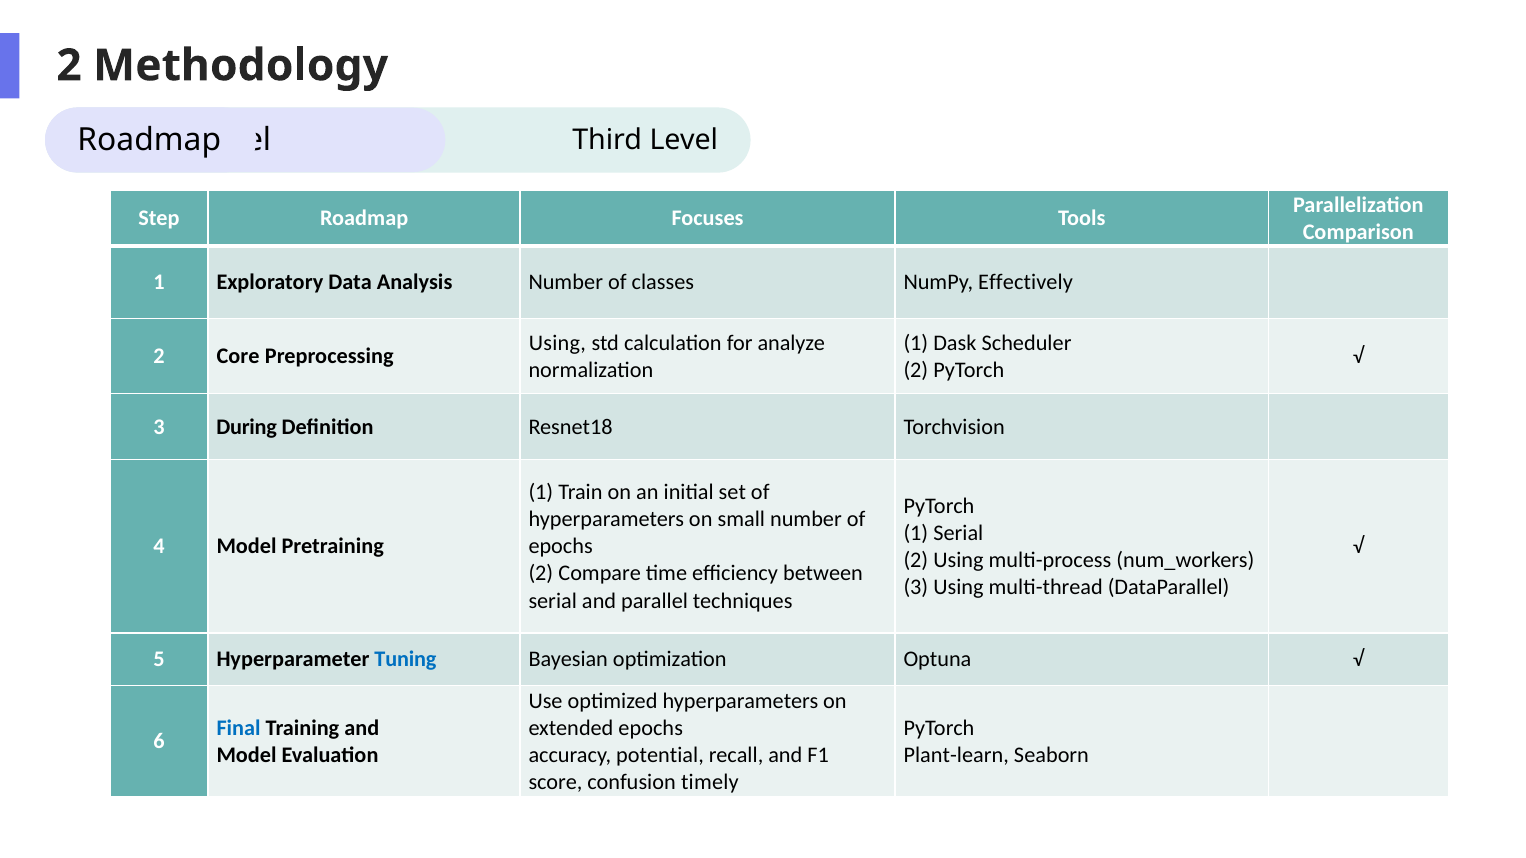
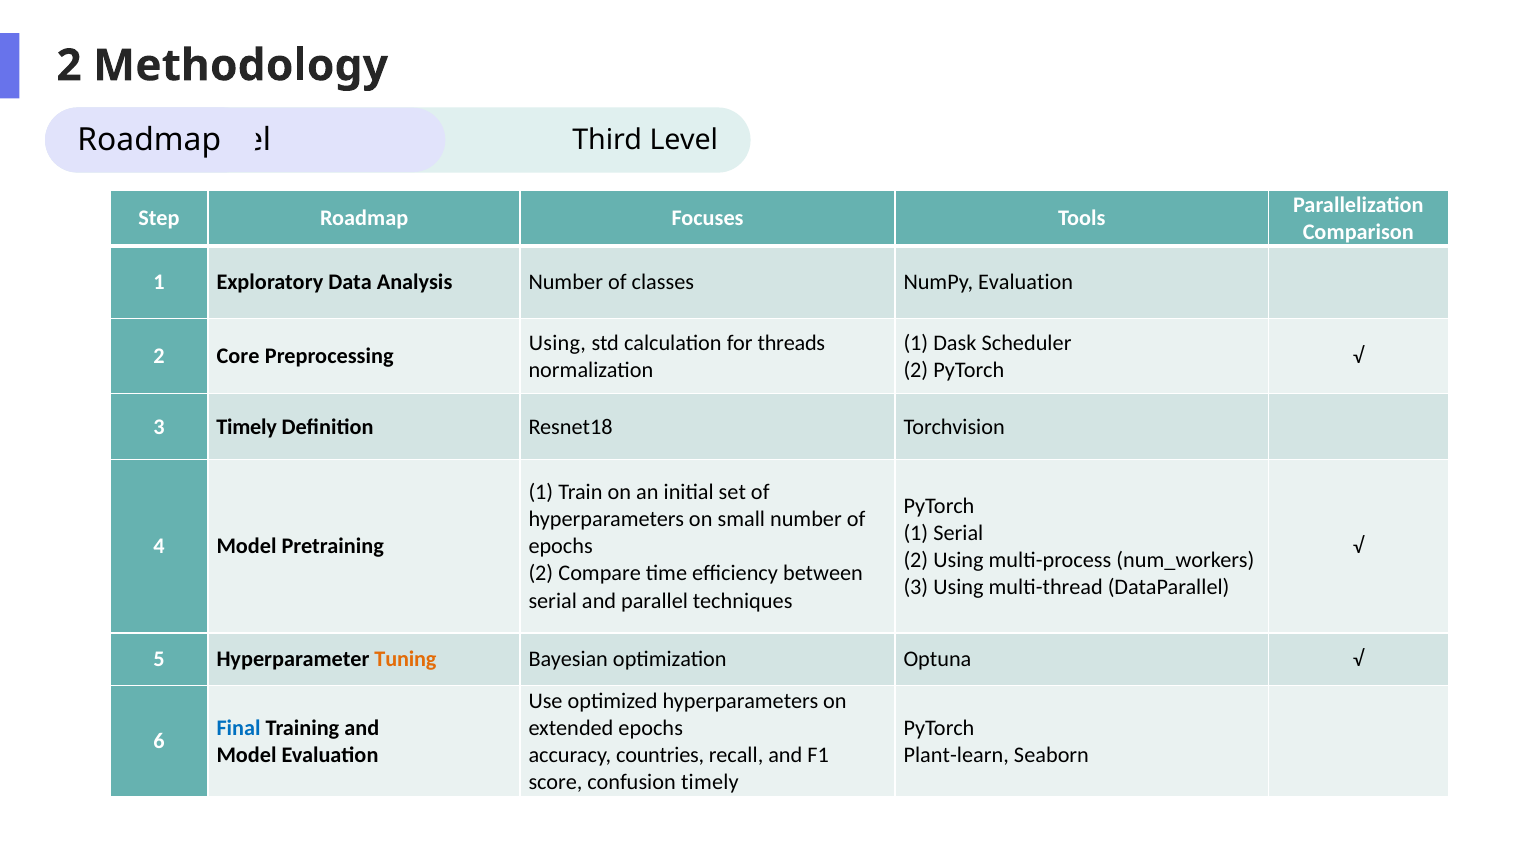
NumPy Effectively: Effectively -> Evaluation (1026, 282)
analyze: analyze -> threads (791, 343)
3 During: During -> Timely (247, 427)
Tuning colour: blue -> orange (405, 660)
potential: potential -> countries (660, 755)
